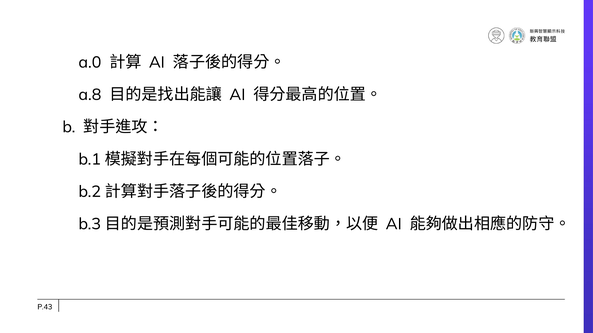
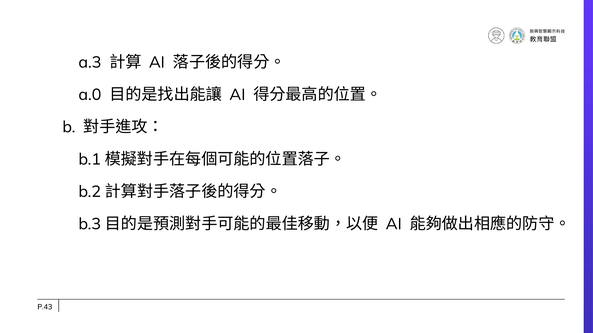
a.0: a.0 -> a.3 (90, 62)
a.8: a.8 -> a.0 (90, 95)
